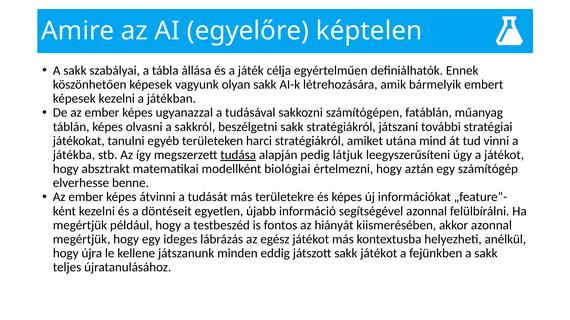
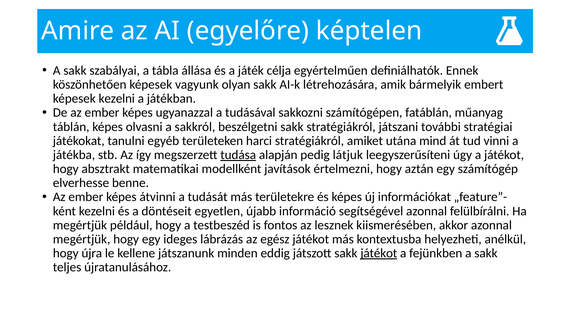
biológiai: biológiai -> javítások (287, 169)
hiányát: hiányát -> lesznek (334, 226)
játékot underline: none -> present (379, 254)
